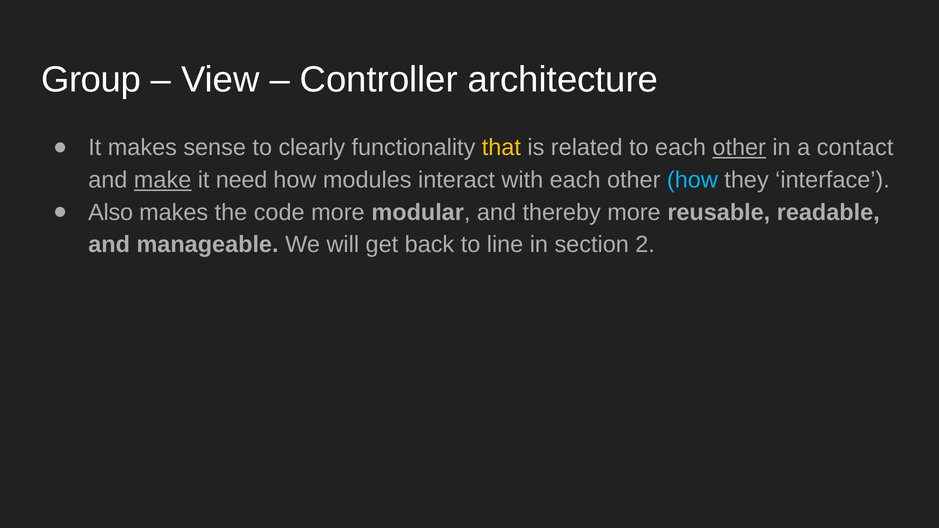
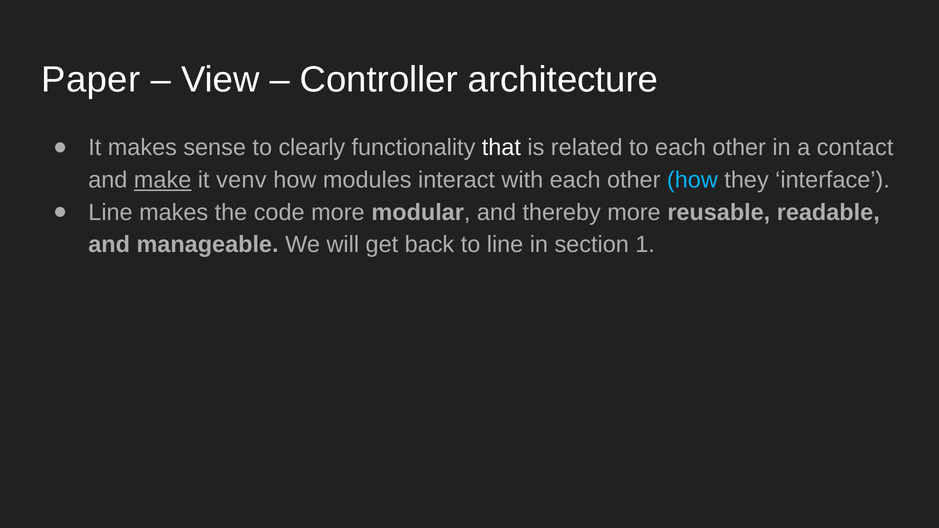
Group: Group -> Paper (91, 80)
that colour: yellow -> white (501, 148)
other underline: present -> none (739, 148)
need: need -> venv (241, 180)
Also: Also -> Line (111, 212)
2: 2 -> 1 (645, 245)
